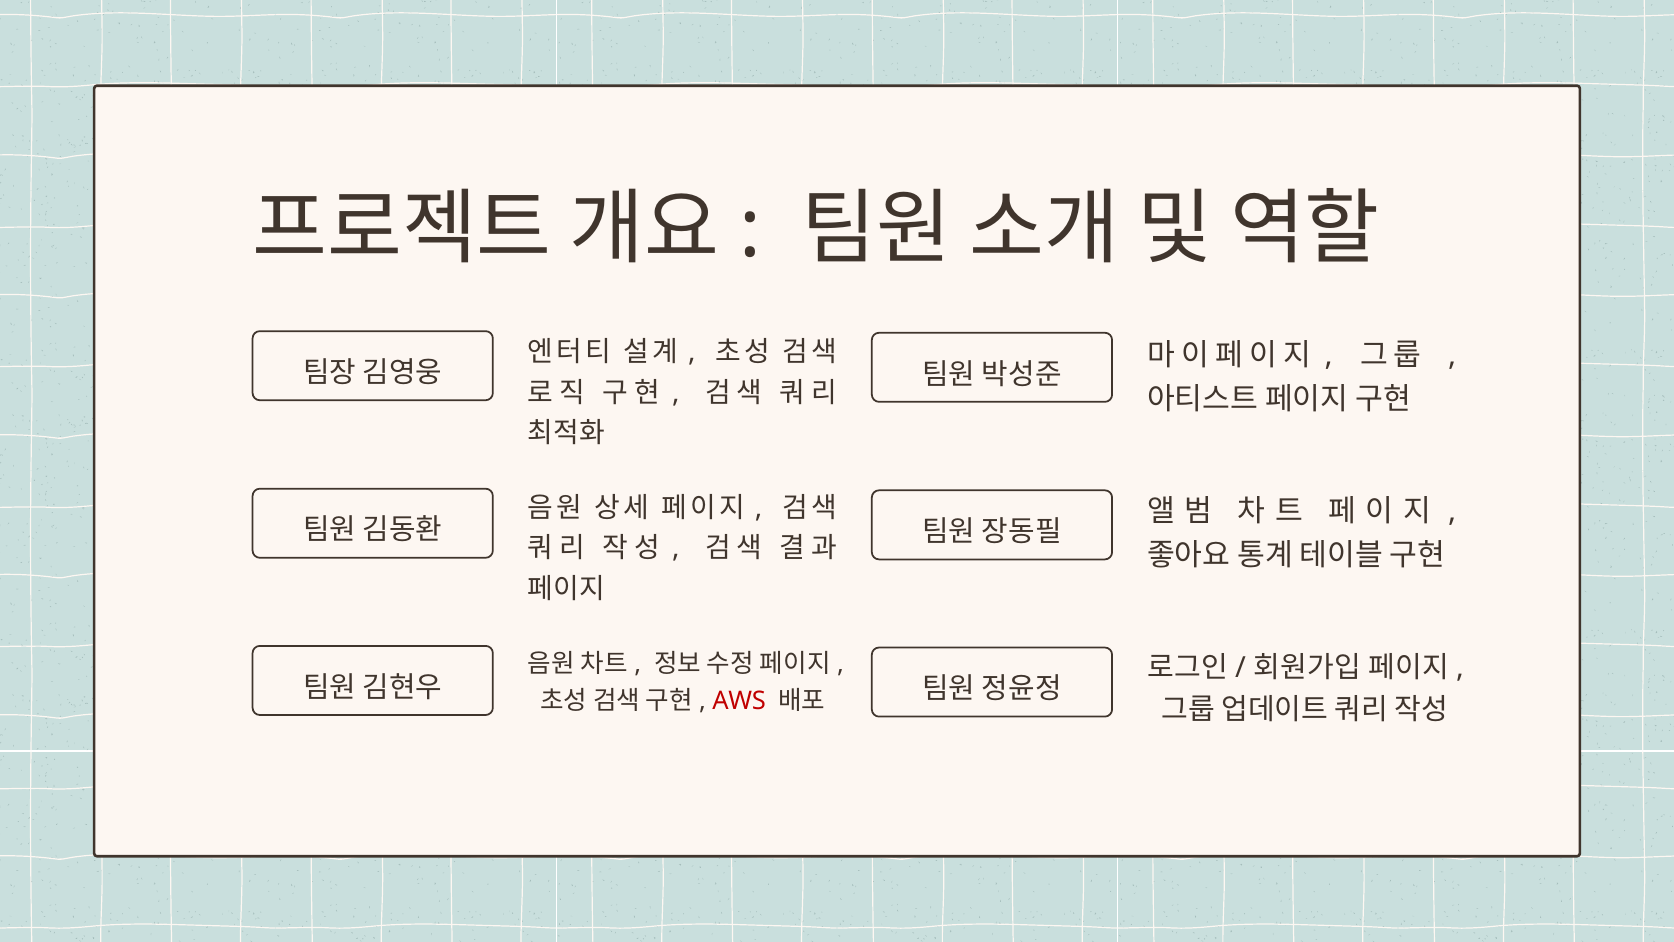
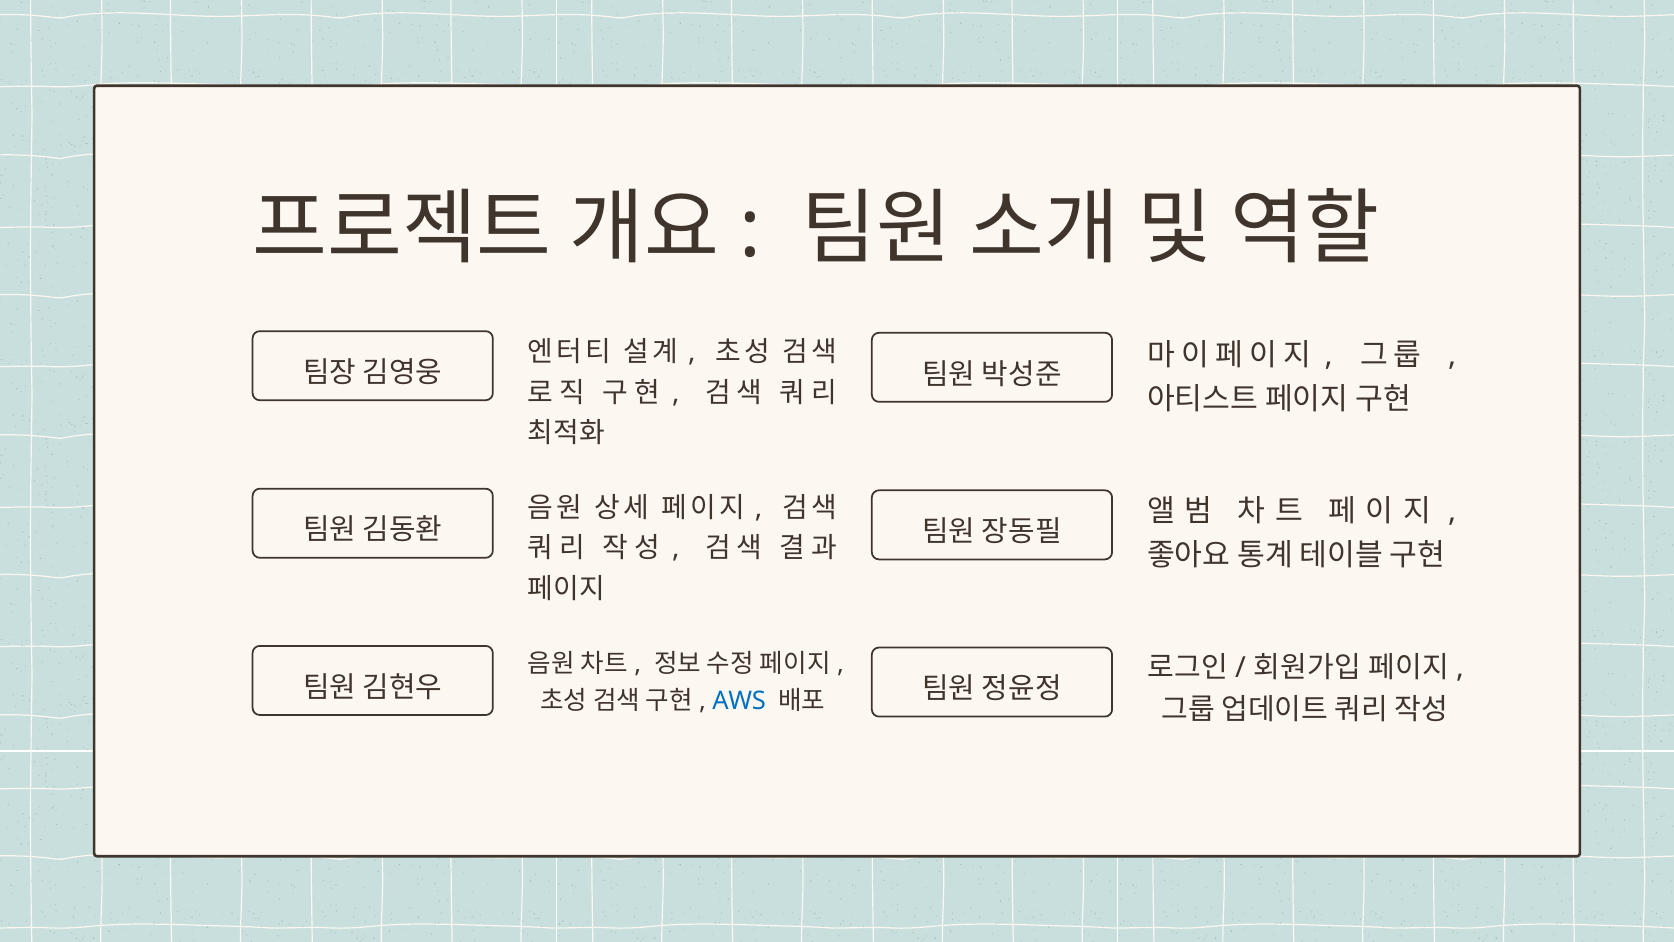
AWS colour: red -> blue (739, 701)
